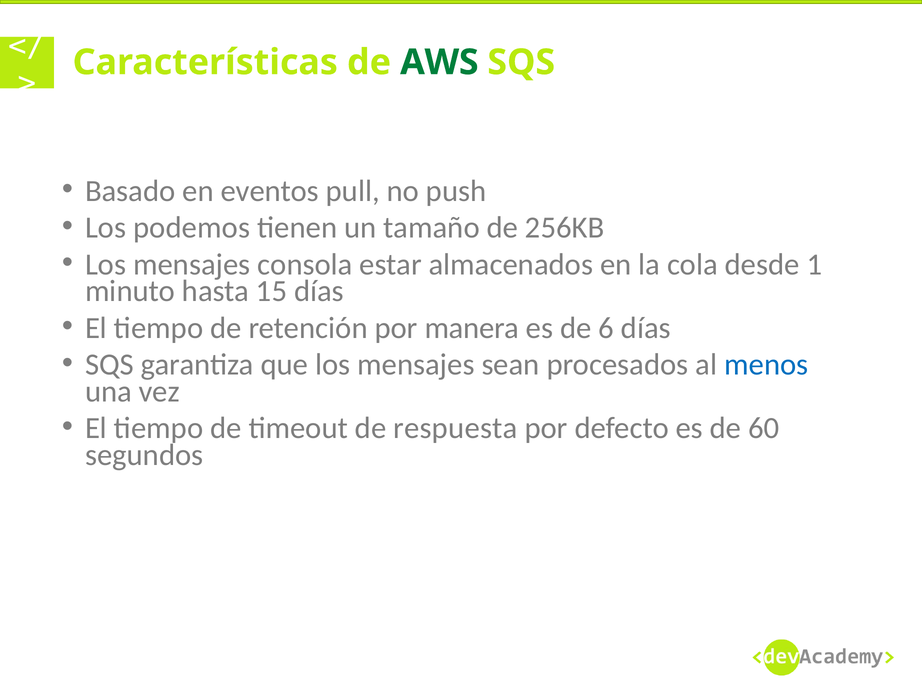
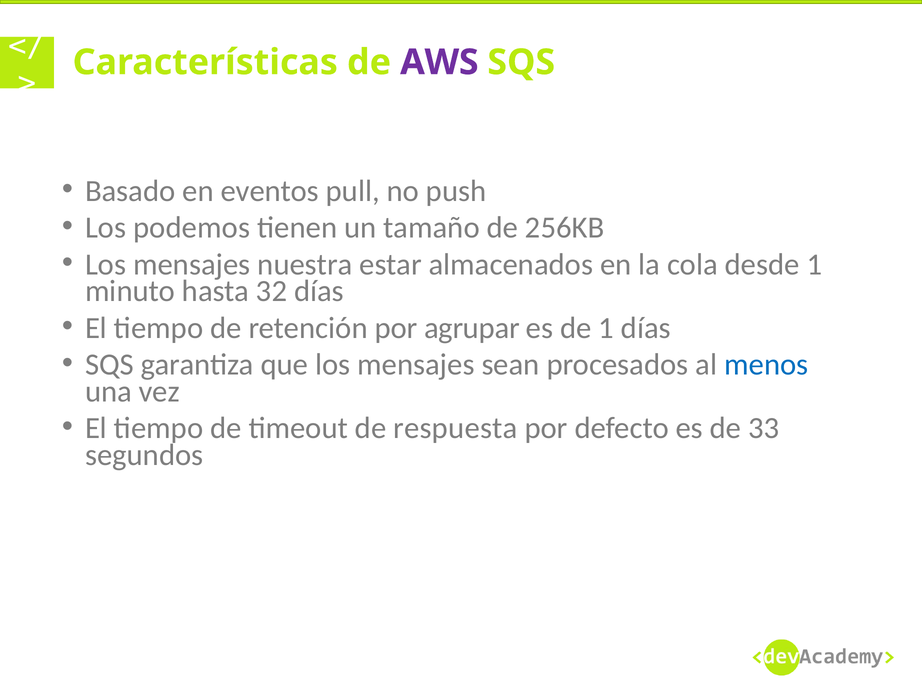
AWS colour: green -> purple (439, 62)
consola: consola -> nuestra (305, 264)
15: 15 -> 32 (272, 291)
manera: manera -> agrupar (472, 328)
de 6: 6 -> 1 (606, 328)
60: 60 -> 33 (764, 428)
